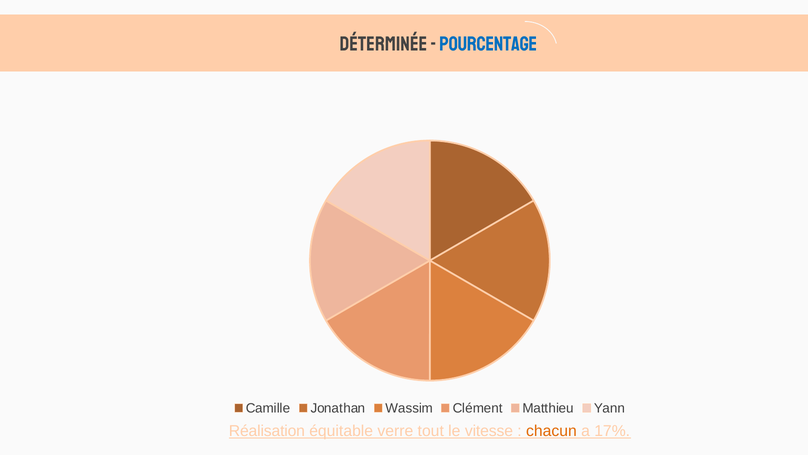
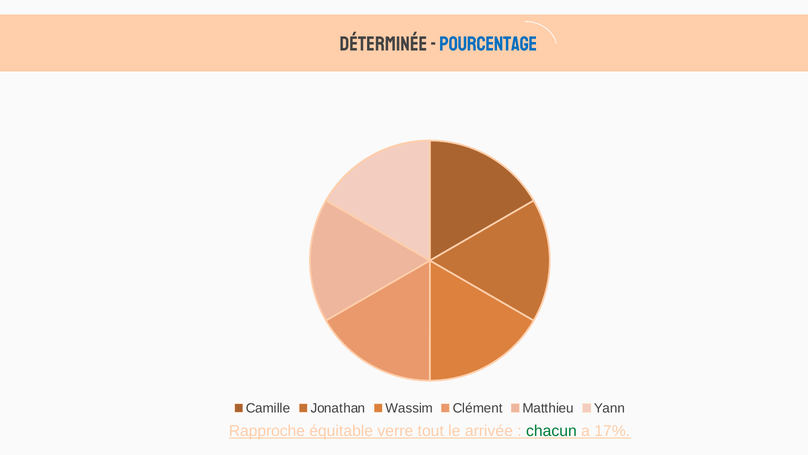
Réalisation: Réalisation -> Rapproche (267, 431)
vitesse: vitesse -> arrivée (489, 431)
chacun colour: orange -> green (551, 431)
